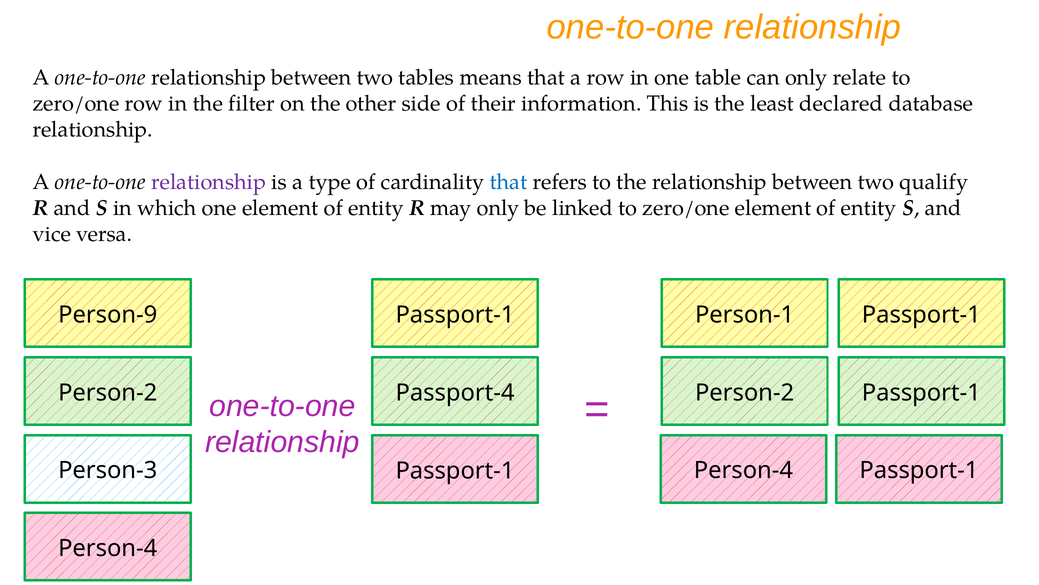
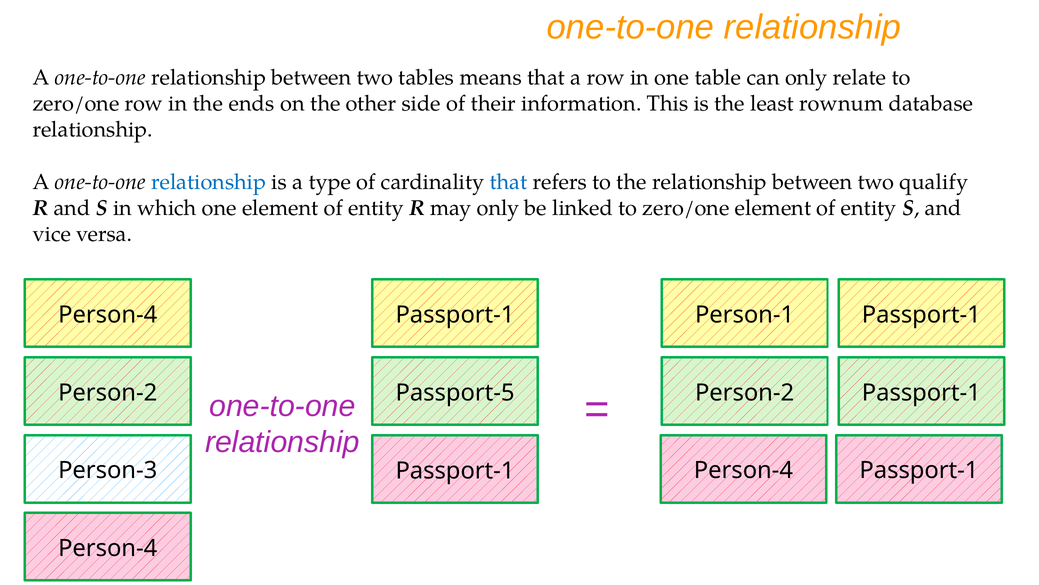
filter: filter -> ends (252, 103)
declared: declared -> rownum (841, 103)
relationship colour: purple -> blue (209, 182)
Person-9: Person-9 -> Person-4 (108, 315)
Passport-4: Passport-4 -> Passport-5 (455, 392)
